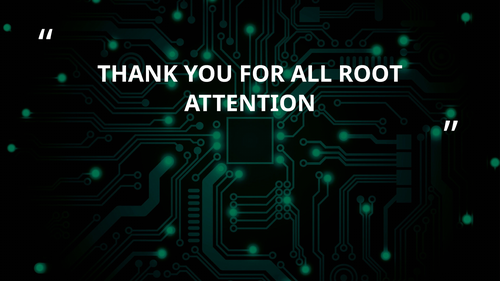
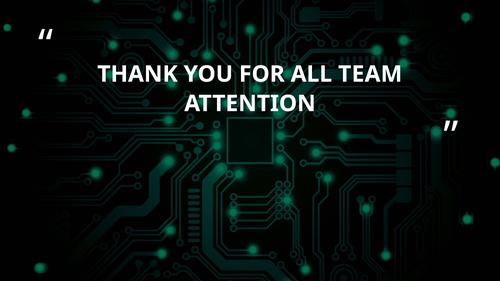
ROOT: ROOT -> TEAM (370, 74)
